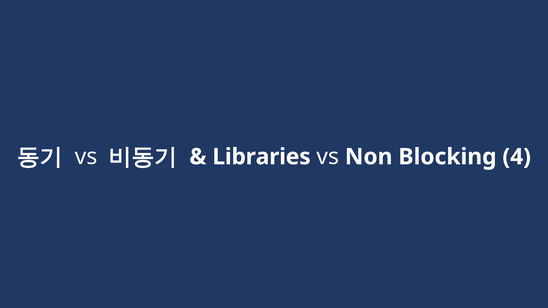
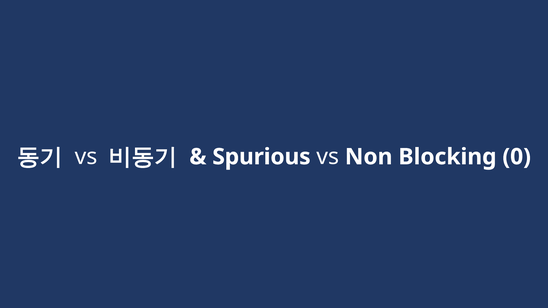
Libraries: Libraries -> Spurious (261, 157)
4: 4 -> 0 (517, 157)
